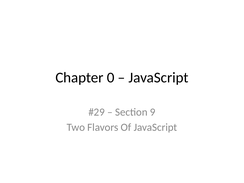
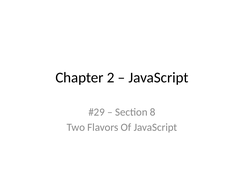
0: 0 -> 2 (111, 78)
9: 9 -> 8 (153, 112)
